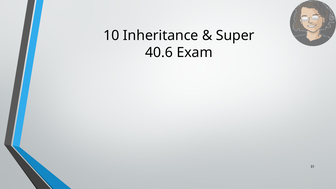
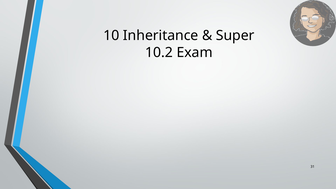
40.6: 40.6 -> 10.2 (159, 52)
